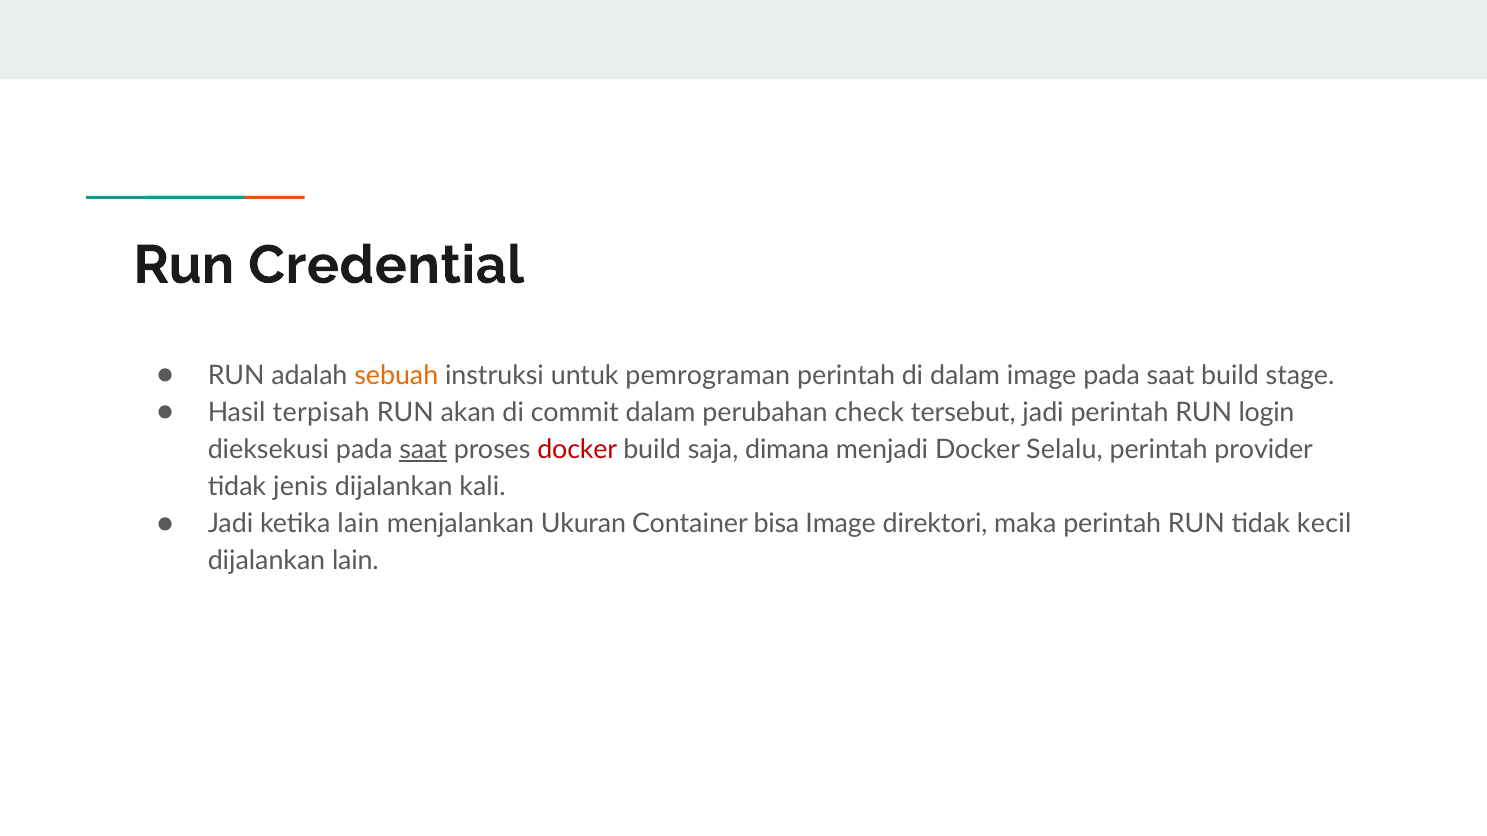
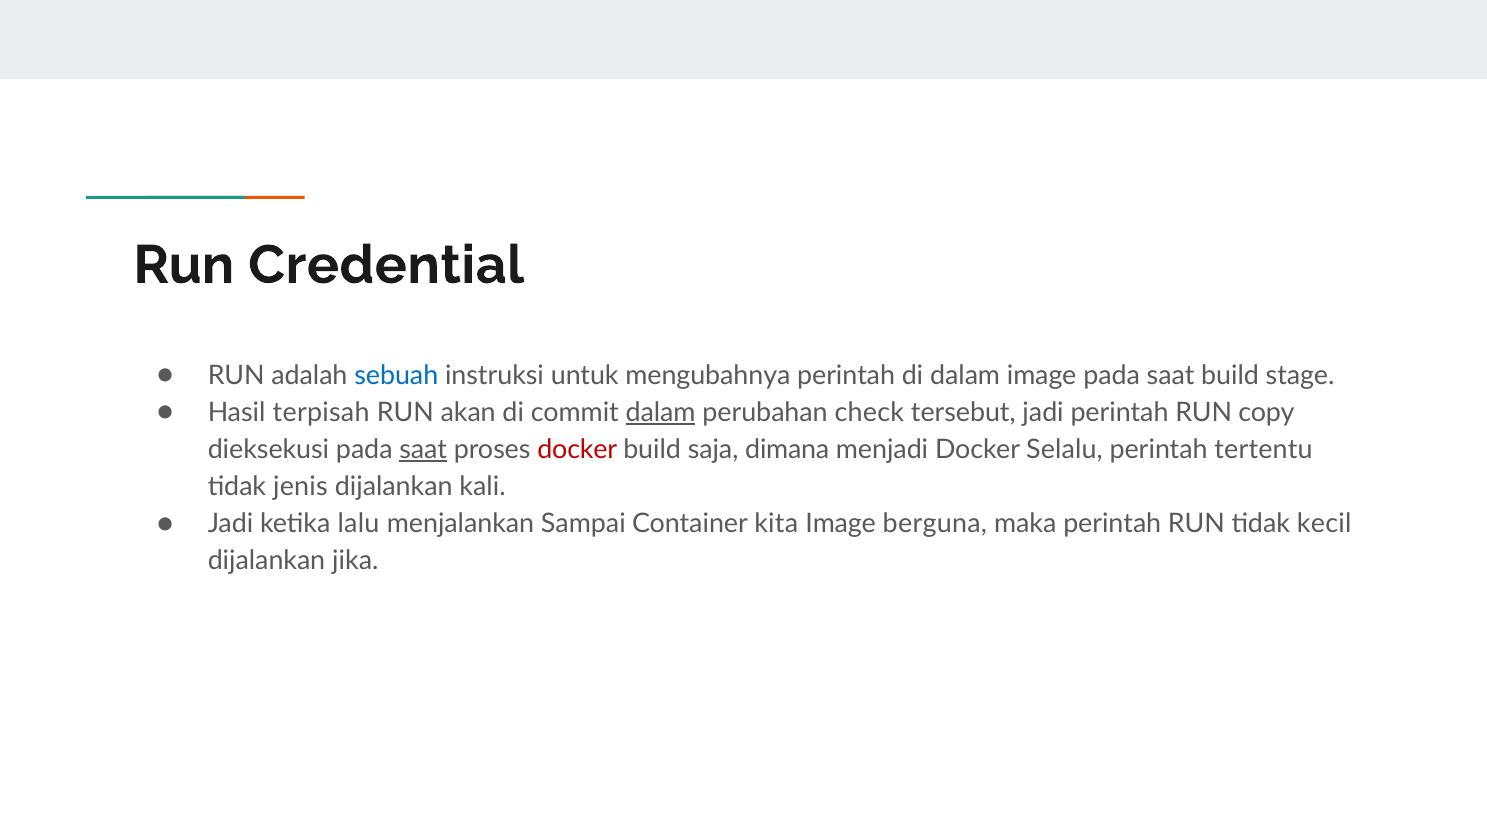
sebuah colour: orange -> blue (396, 376)
pemrograman: pemrograman -> mengubahnya (708, 376)
dalam underline: none -> present (661, 413)
login: login -> copy (1267, 413)
provider: provider -> tertentu (1264, 450)
ketika lain: lain -> lalu (358, 524)
Ukuran: Ukuran -> Sampai (583, 524)
bisa: bisa -> kita (776, 524)
direktori: direktori -> berguna (935, 524)
dijalankan lain: lain -> jika (355, 561)
